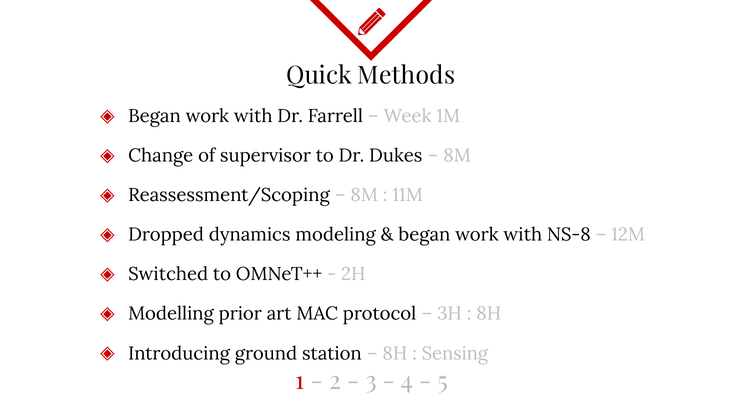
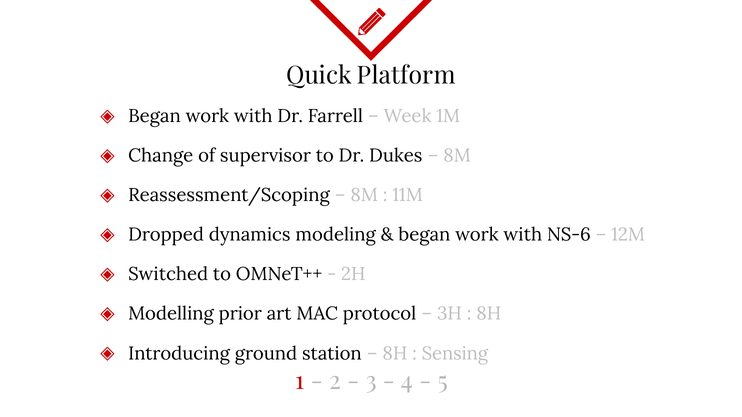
Methods: Methods -> Platform (406, 76)
NS-8: NS-8 -> NS-6 (569, 235)
